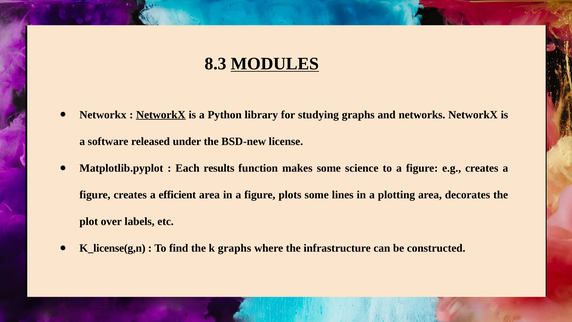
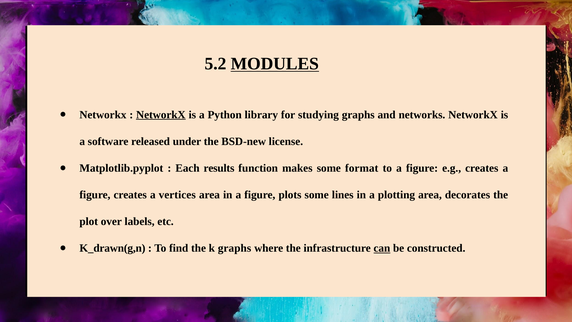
8.3: 8.3 -> 5.2 (215, 64)
science: science -> format (362, 168)
efficient: efficient -> vertices (177, 195)
K_license(g,n: K_license(g,n -> K_drawn(g,n (112, 248)
can underline: none -> present (382, 248)
